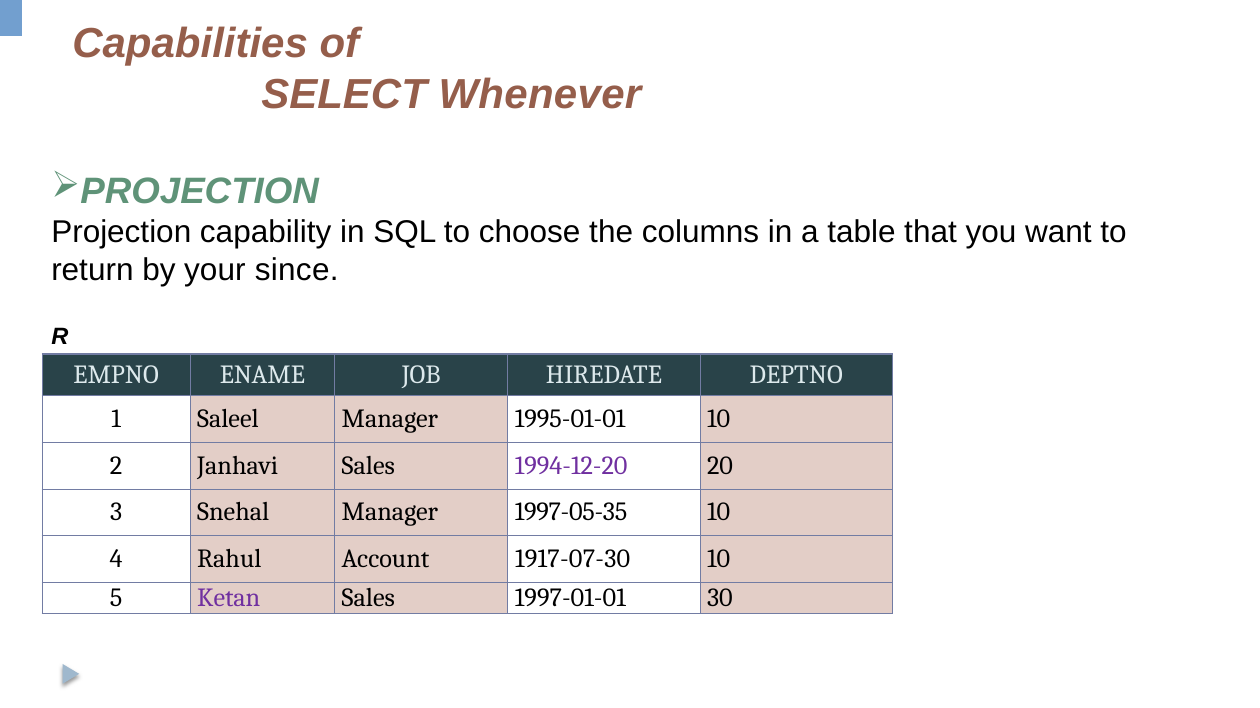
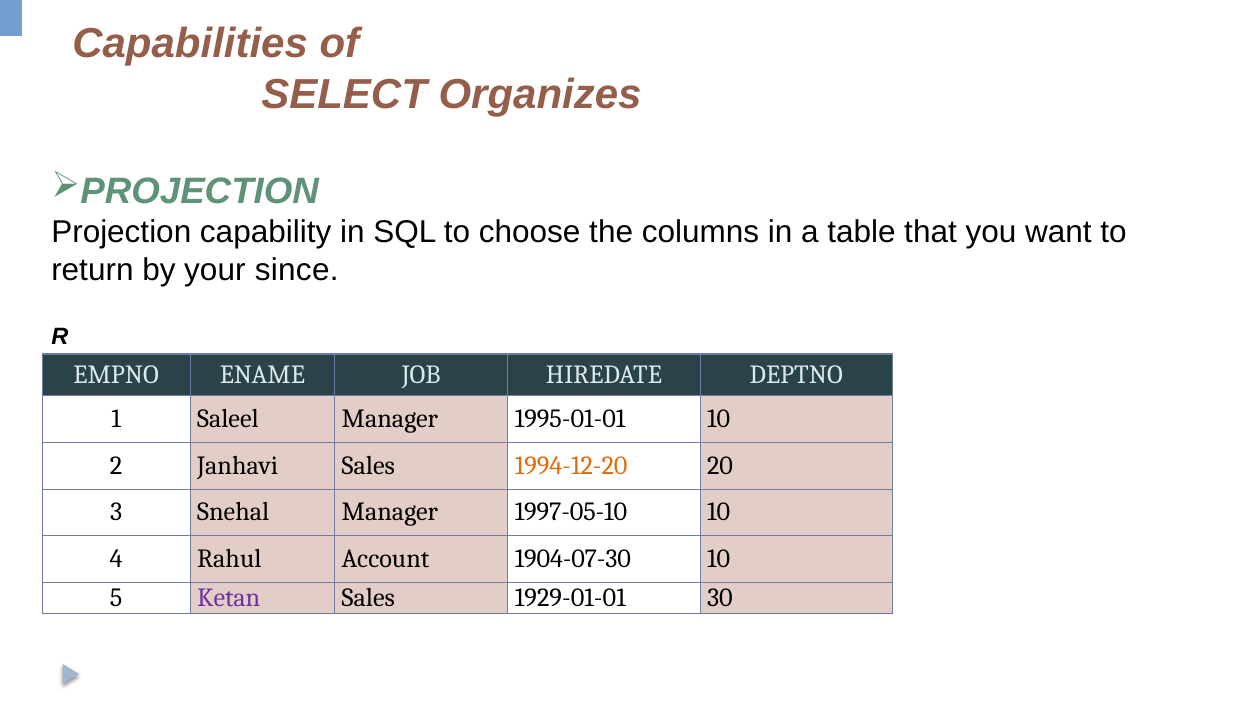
Whenever: Whenever -> Organizes (540, 94)
1994-12-20 colour: purple -> orange (571, 466)
1997-05-35: 1997-05-35 -> 1997-05-10 (571, 513)
1917-07-30: 1917-07-30 -> 1904-07-30 (573, 560)
1997-01-01: 1997-01-01 -> 1929-01-01 (570, 599)
